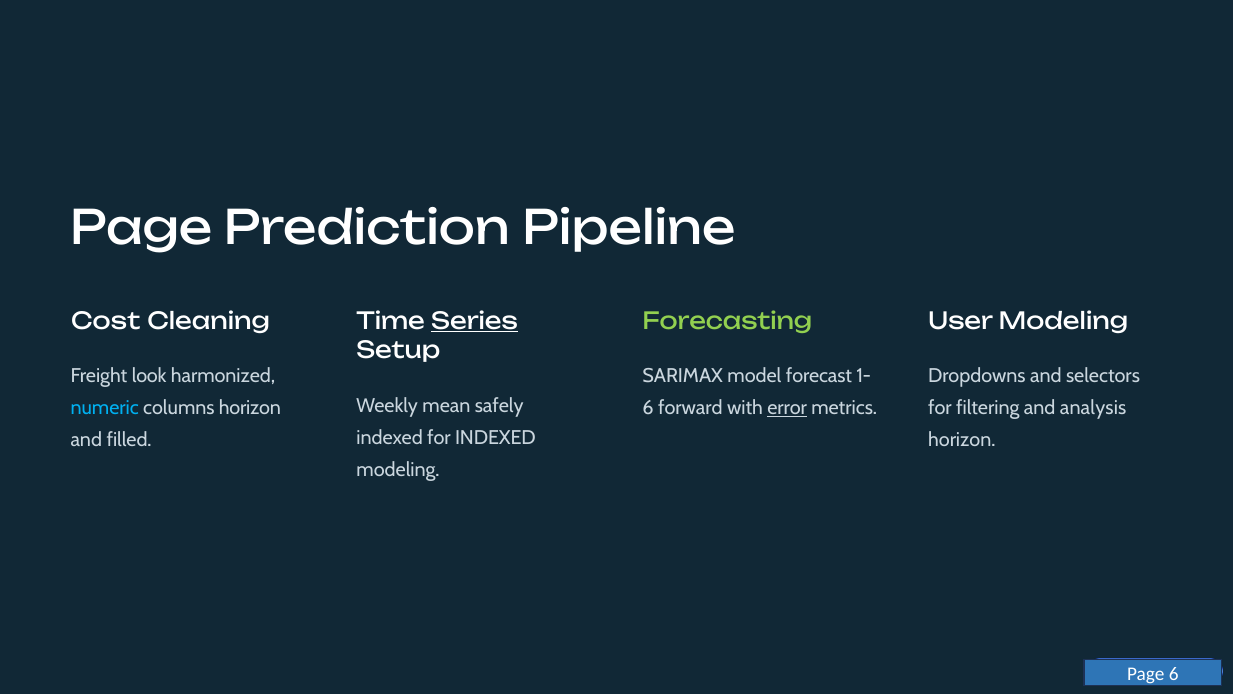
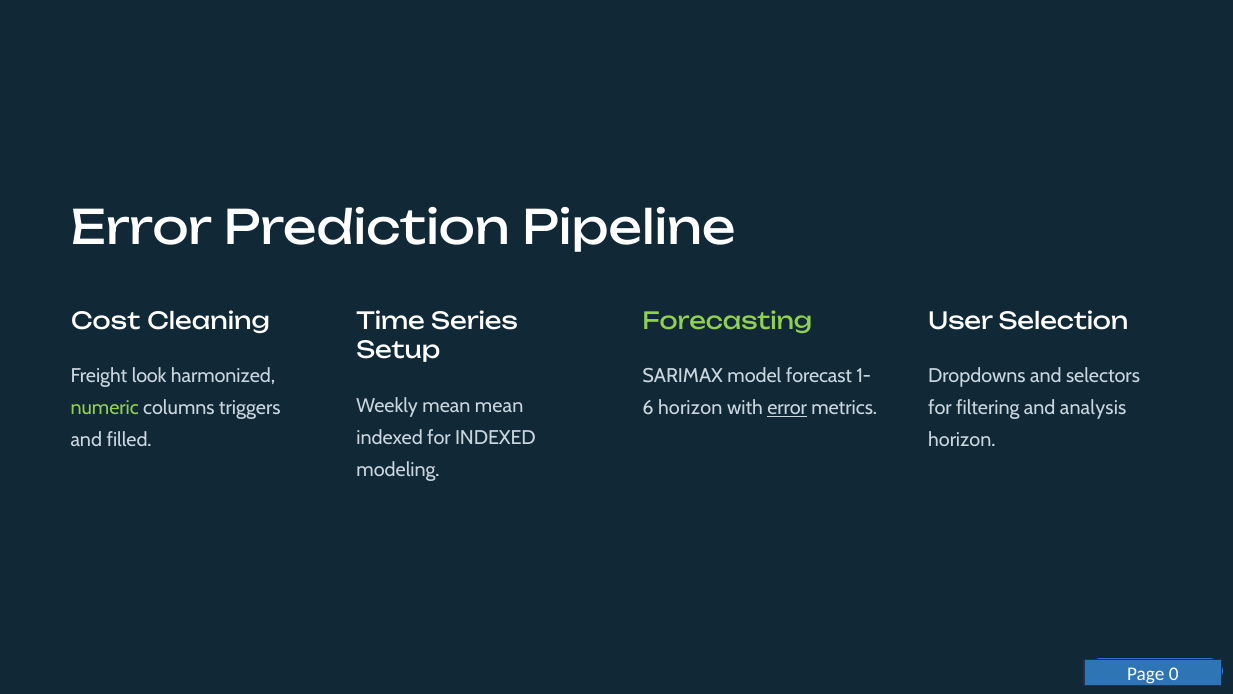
Page: Page -> Error (141, 229)
Series underline: present -> none (475, 321)
User Modeling: Modeling -> Selection (1063, 321)
mean safely: safely -> mean (499, 405)
numeric colour: light blue -> light green (105, 408)
columns horizon: horizon -> triggers (250, 408)
forward: forward -> horizon (690, 408)
Page 6: 6 -> 0 (1174, 673)
